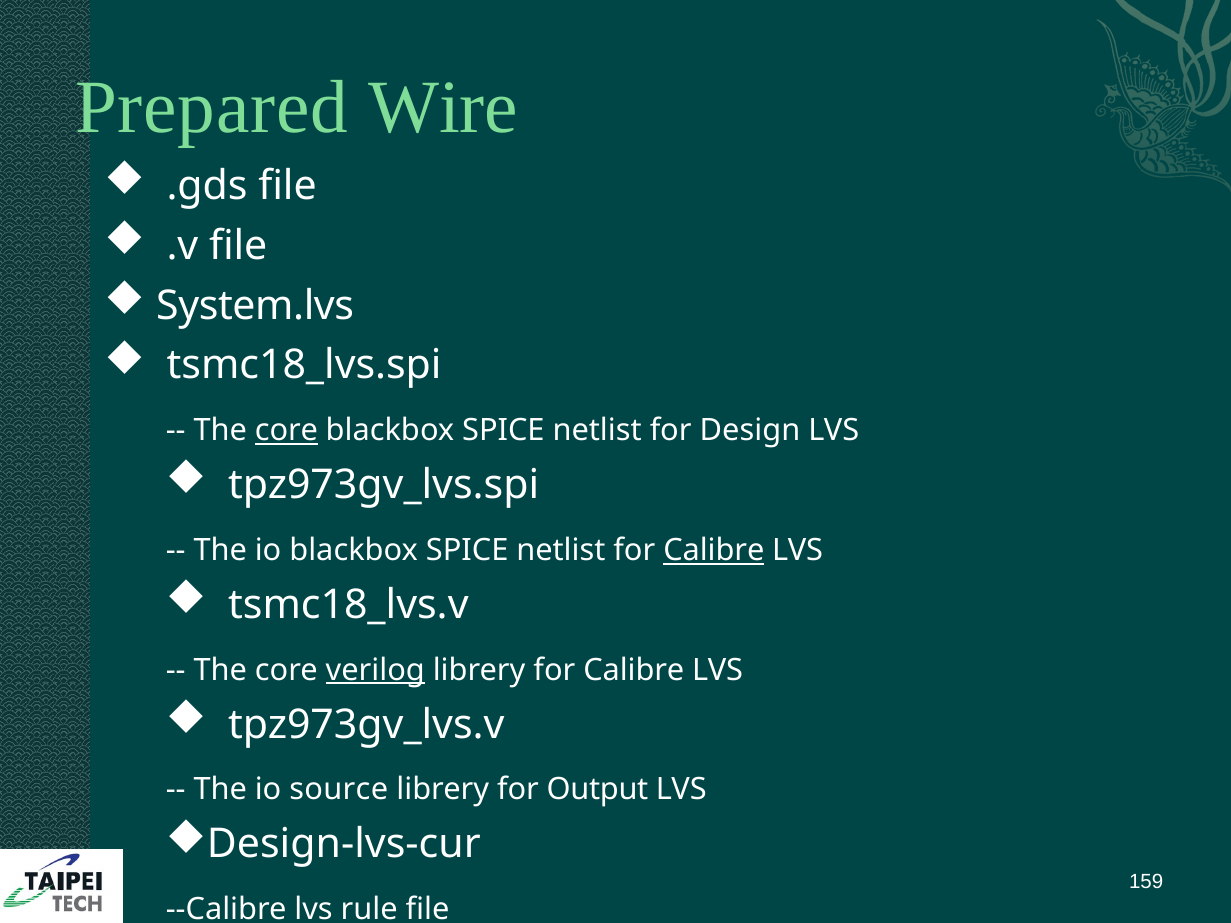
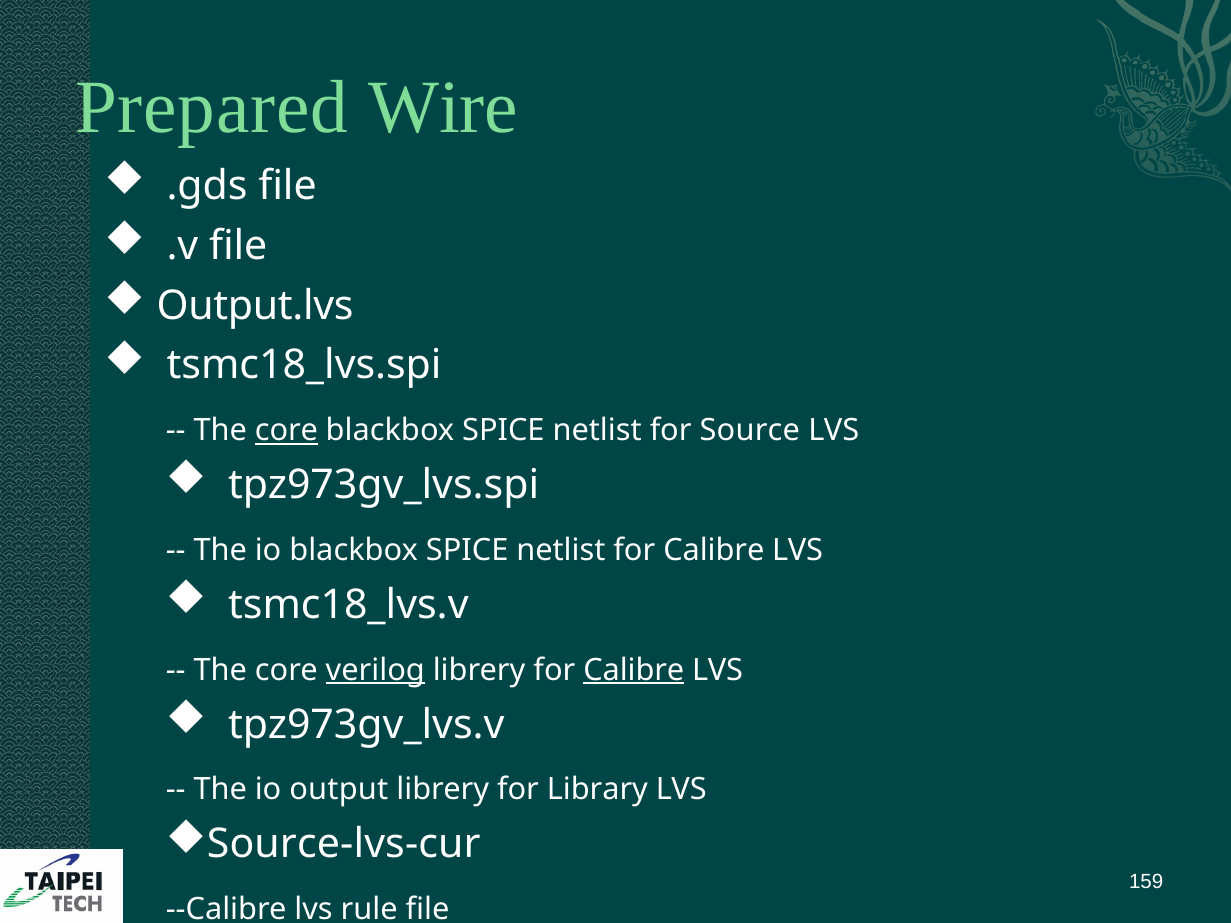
System.lvs: System.lvs -> Output.lvs (255, 306)
Design: Design -> Source (750, 431)
Calibre underline: present -> none (714, 551)
Calibre underline: none -> present (634, 670)
source: source -> output (339, 790)
Output: Output -> Library (597, 790)
Design-lvs-cur: Design-lvs-cur -> Source-lvs-cur (344, 844)
